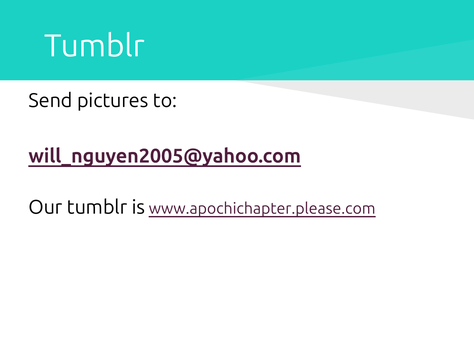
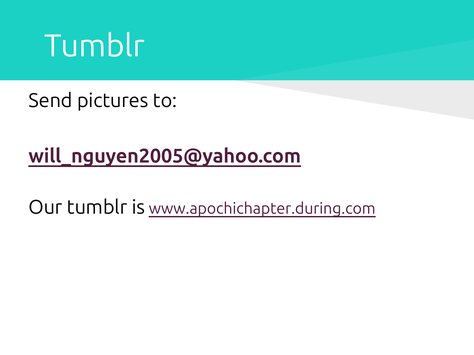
www.apochichapter.please.com: www.apochichapter.please.com -> www.apochichapter.during.com (262, 209)
